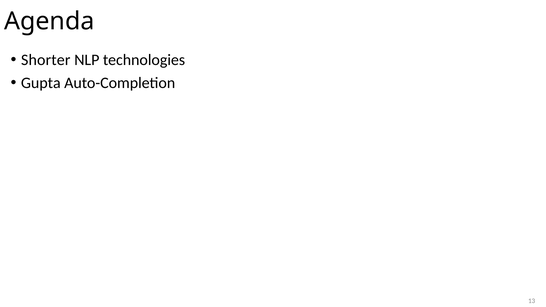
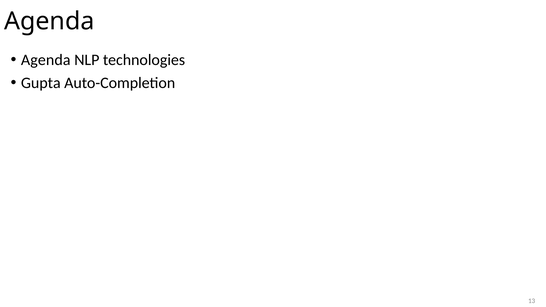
Shorter: Shorter -> Agenda (46, 60)
